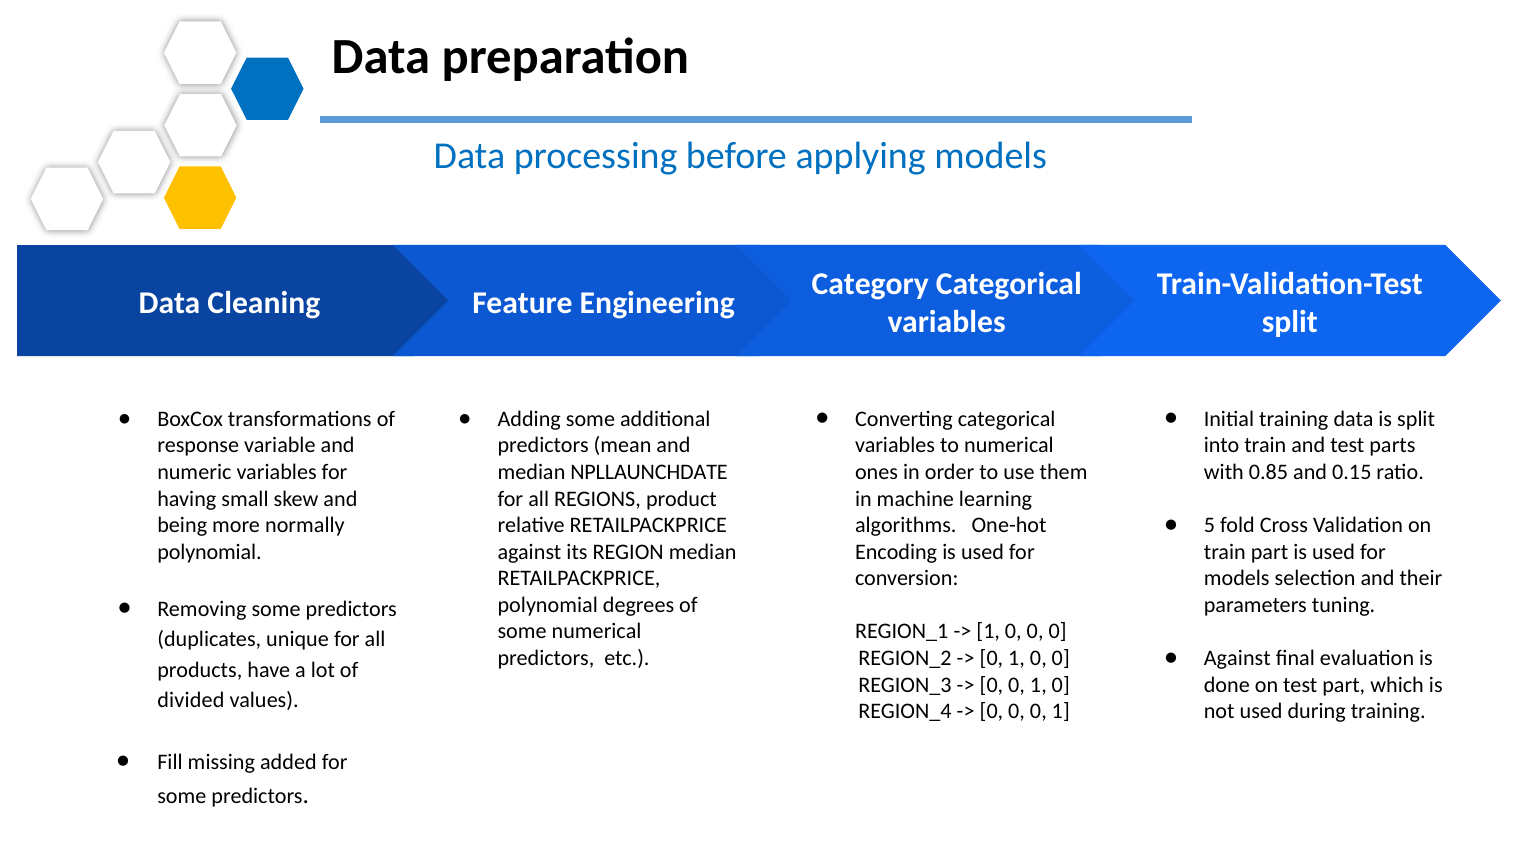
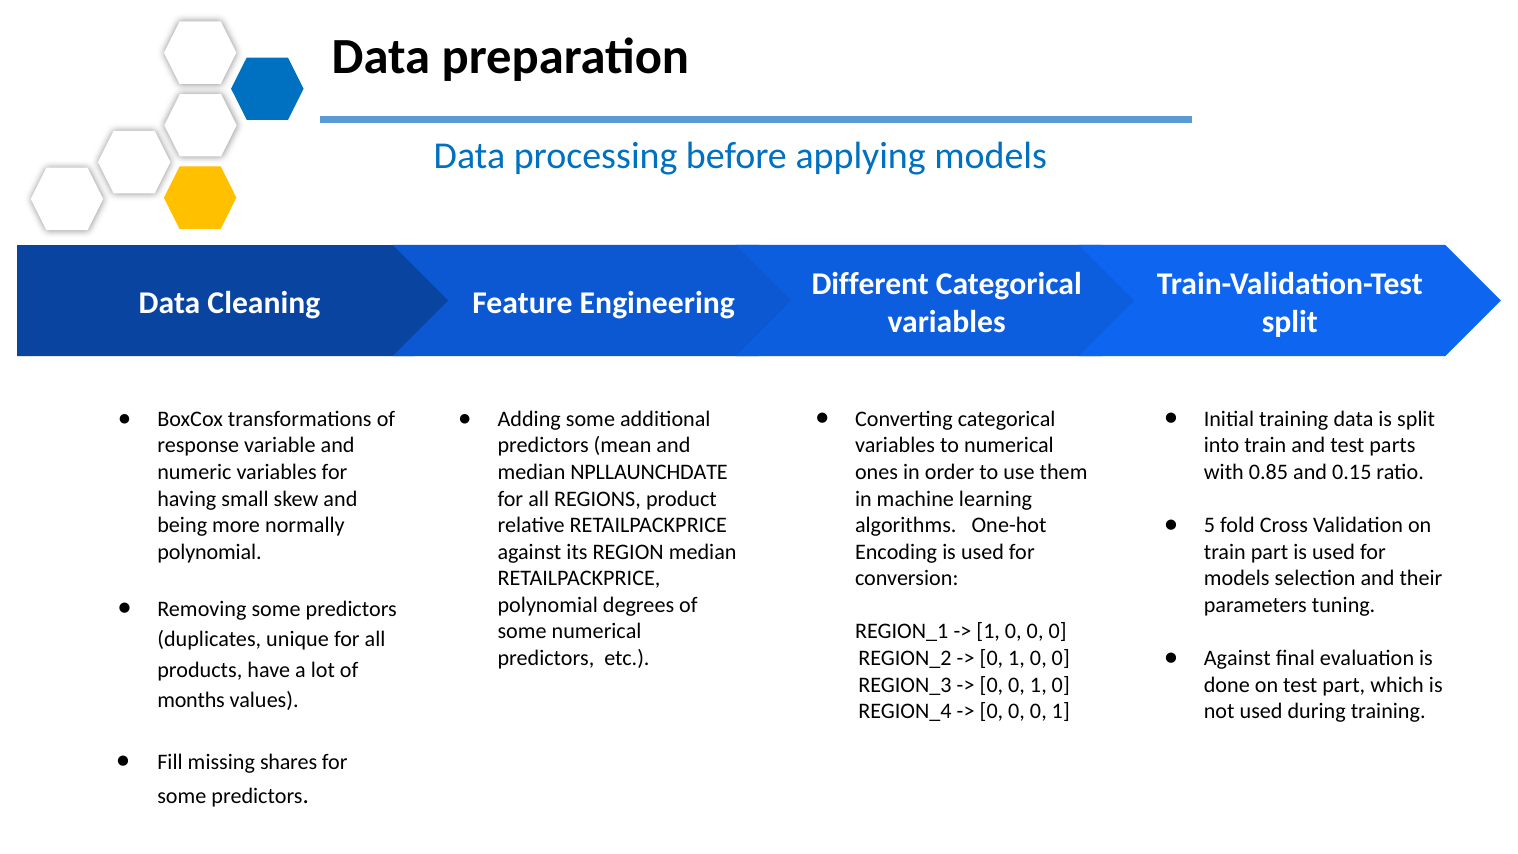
Category: Category -> Different (870, 284)
divided: divided -> months (191, 701)
added: added -> shares (289, 762)
